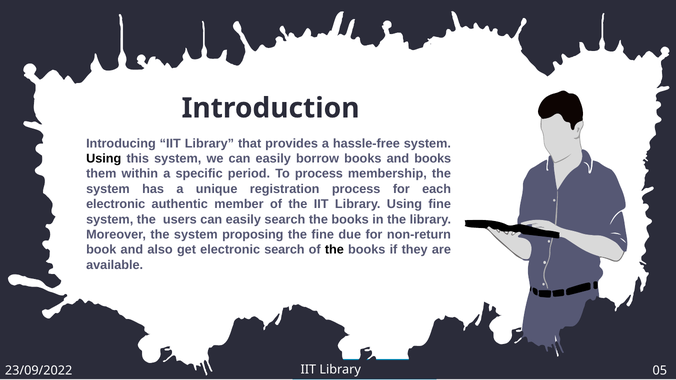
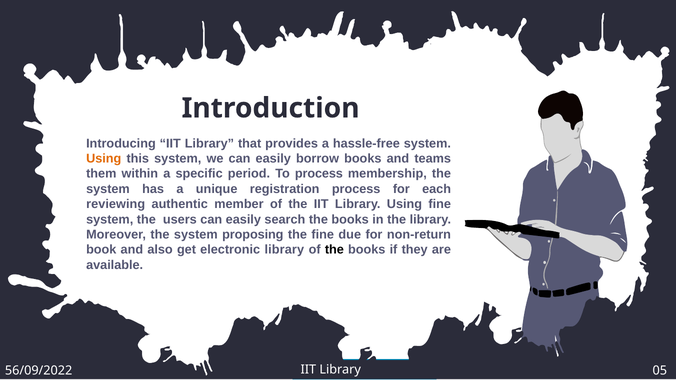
Using colour: black -> orange (104, 159)
and books: books -> teams (433, 159)
electronic: electronic -> reviewing (116, 204)
electronic search: search -> library (284, 250)
23/09/2022: 23/09/2022 -> 56/09/2022 (39, 371)
